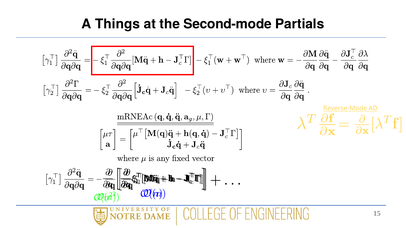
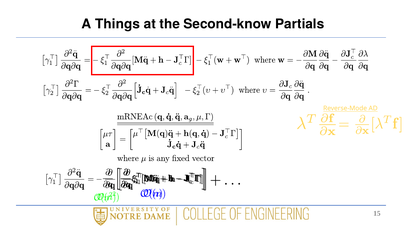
Second-mode: Second-mode -> Second-know (228, 24)
